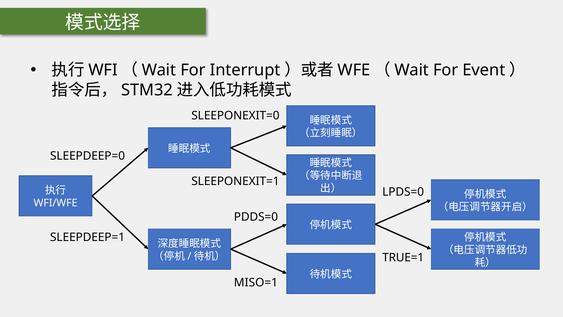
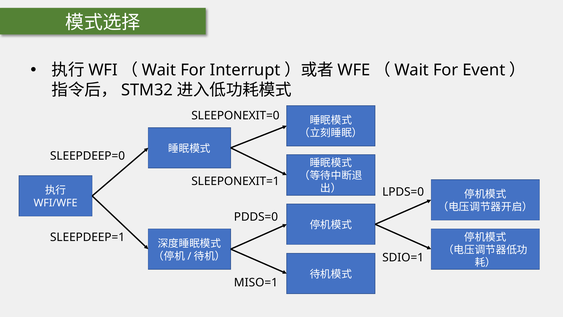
TRUE=1: TRUE=1 -> SDIO=1 (403, 257)
